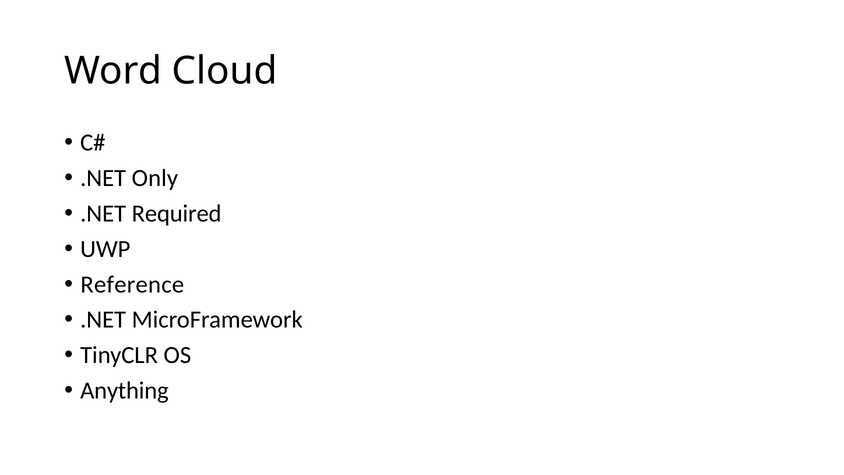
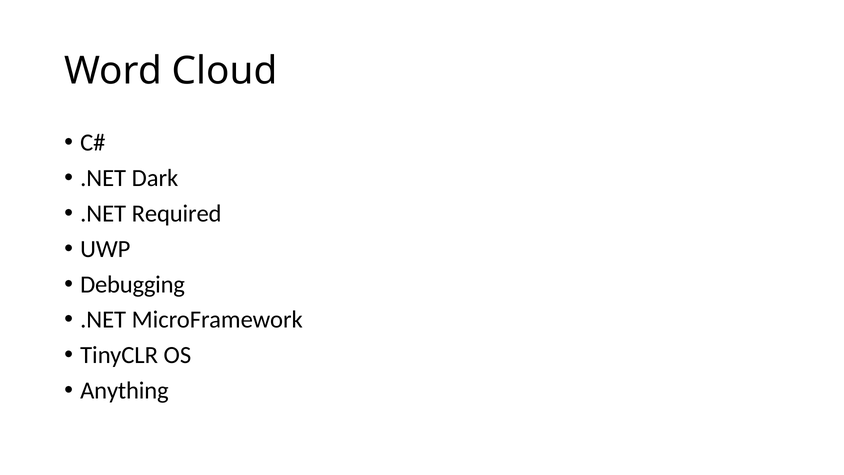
Only: Only -> Dark (155, 178)
Reference: Reference -> Debugging (133, 284)
